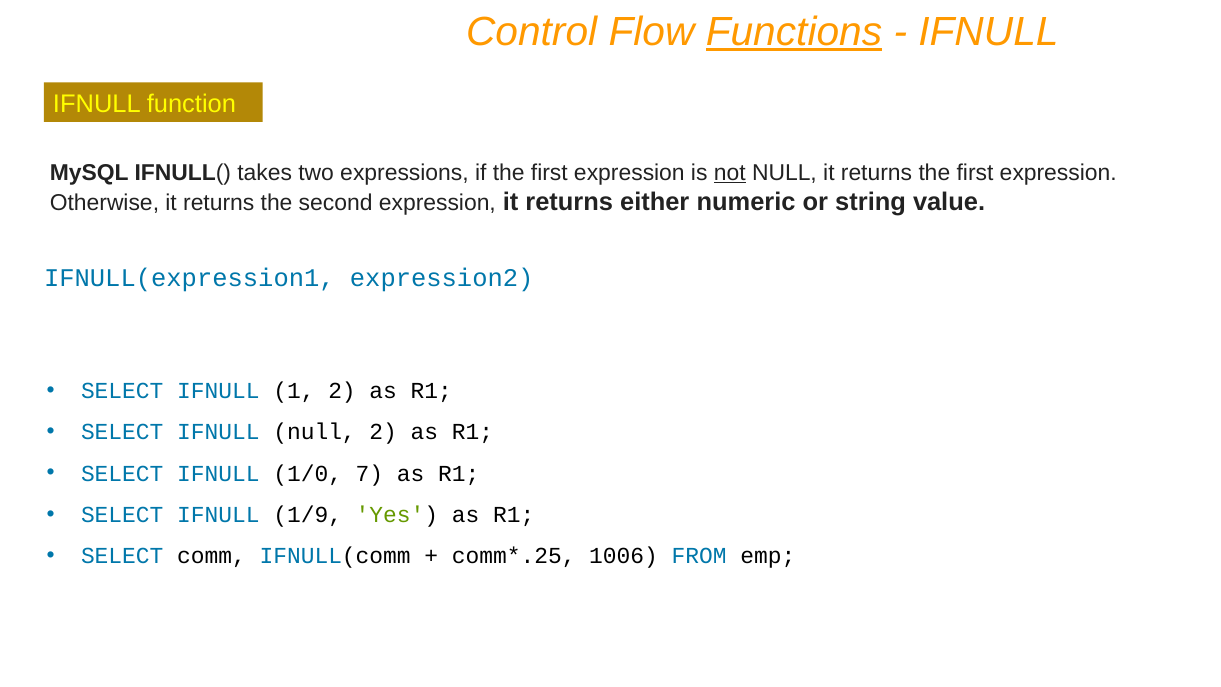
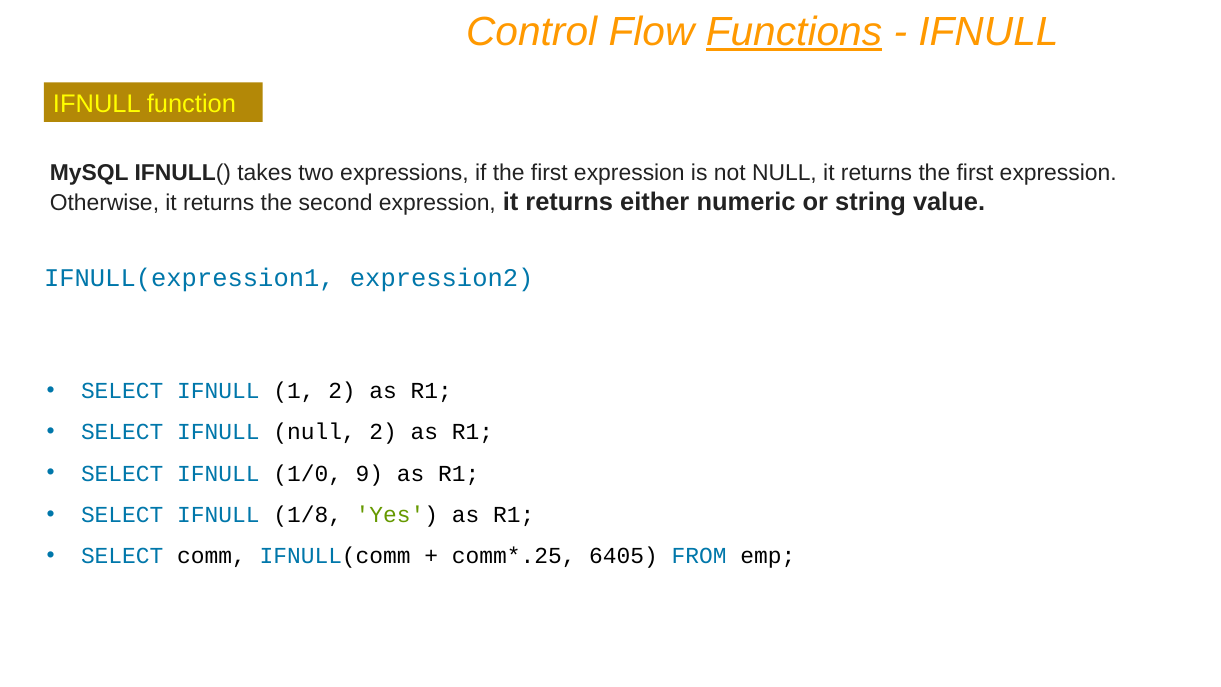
not underline: present -> none (730, 173)
7: 7 -> 9 (369, 473)
1/9: 1/9 -> 1/8 (308, 515)
1006: 1006 -> 6405 (624, 556)
